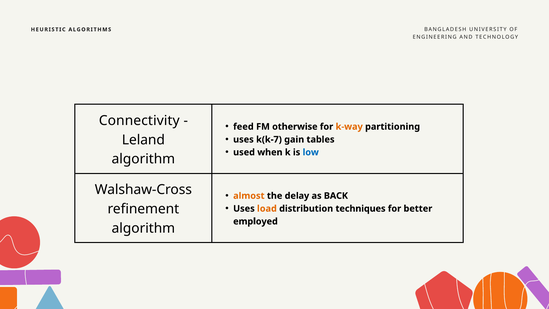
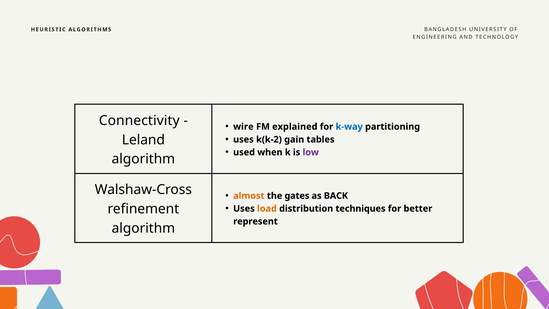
feed: feed -> wire (243, 127)
otherwise: otherwise -> explained (295, 127)
k-way colour: orange -> blue (349, 127)
k(k-7: k(k-7 -> k(k-2 (269, 139)
low colour: blue -> purple (311, 152)
delay: delay -> gates (297, 196)
employed: employed -> represent (255, 221)
